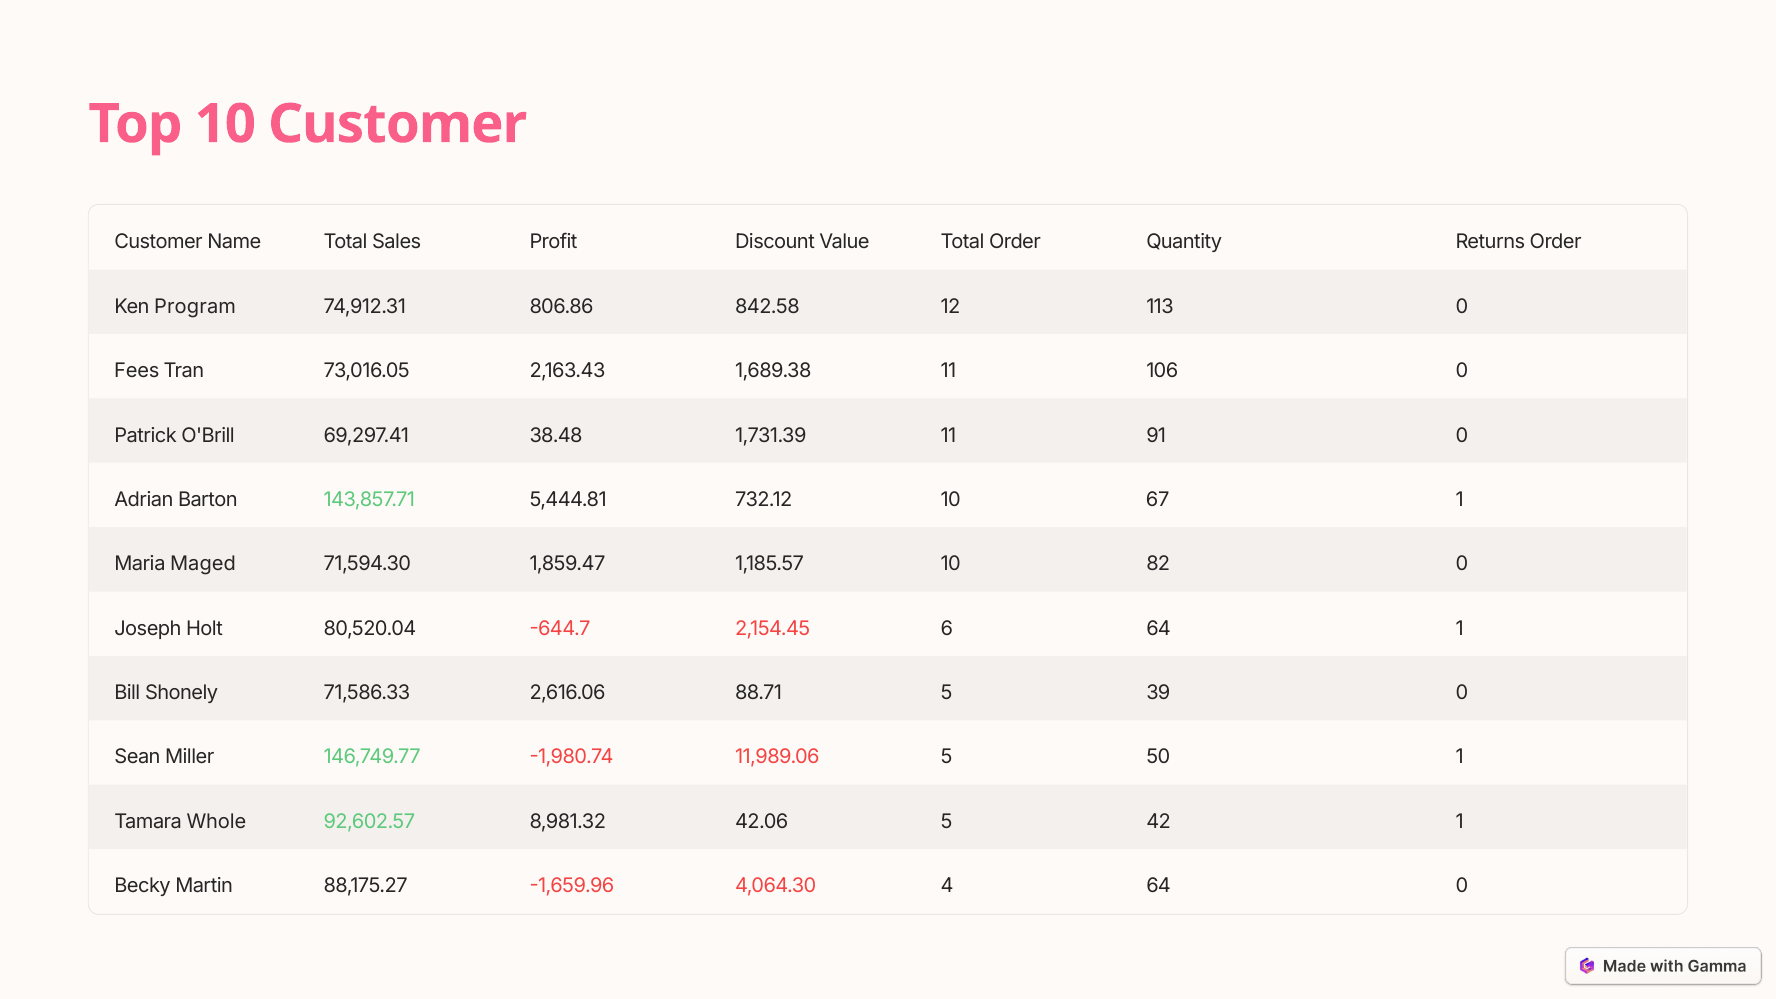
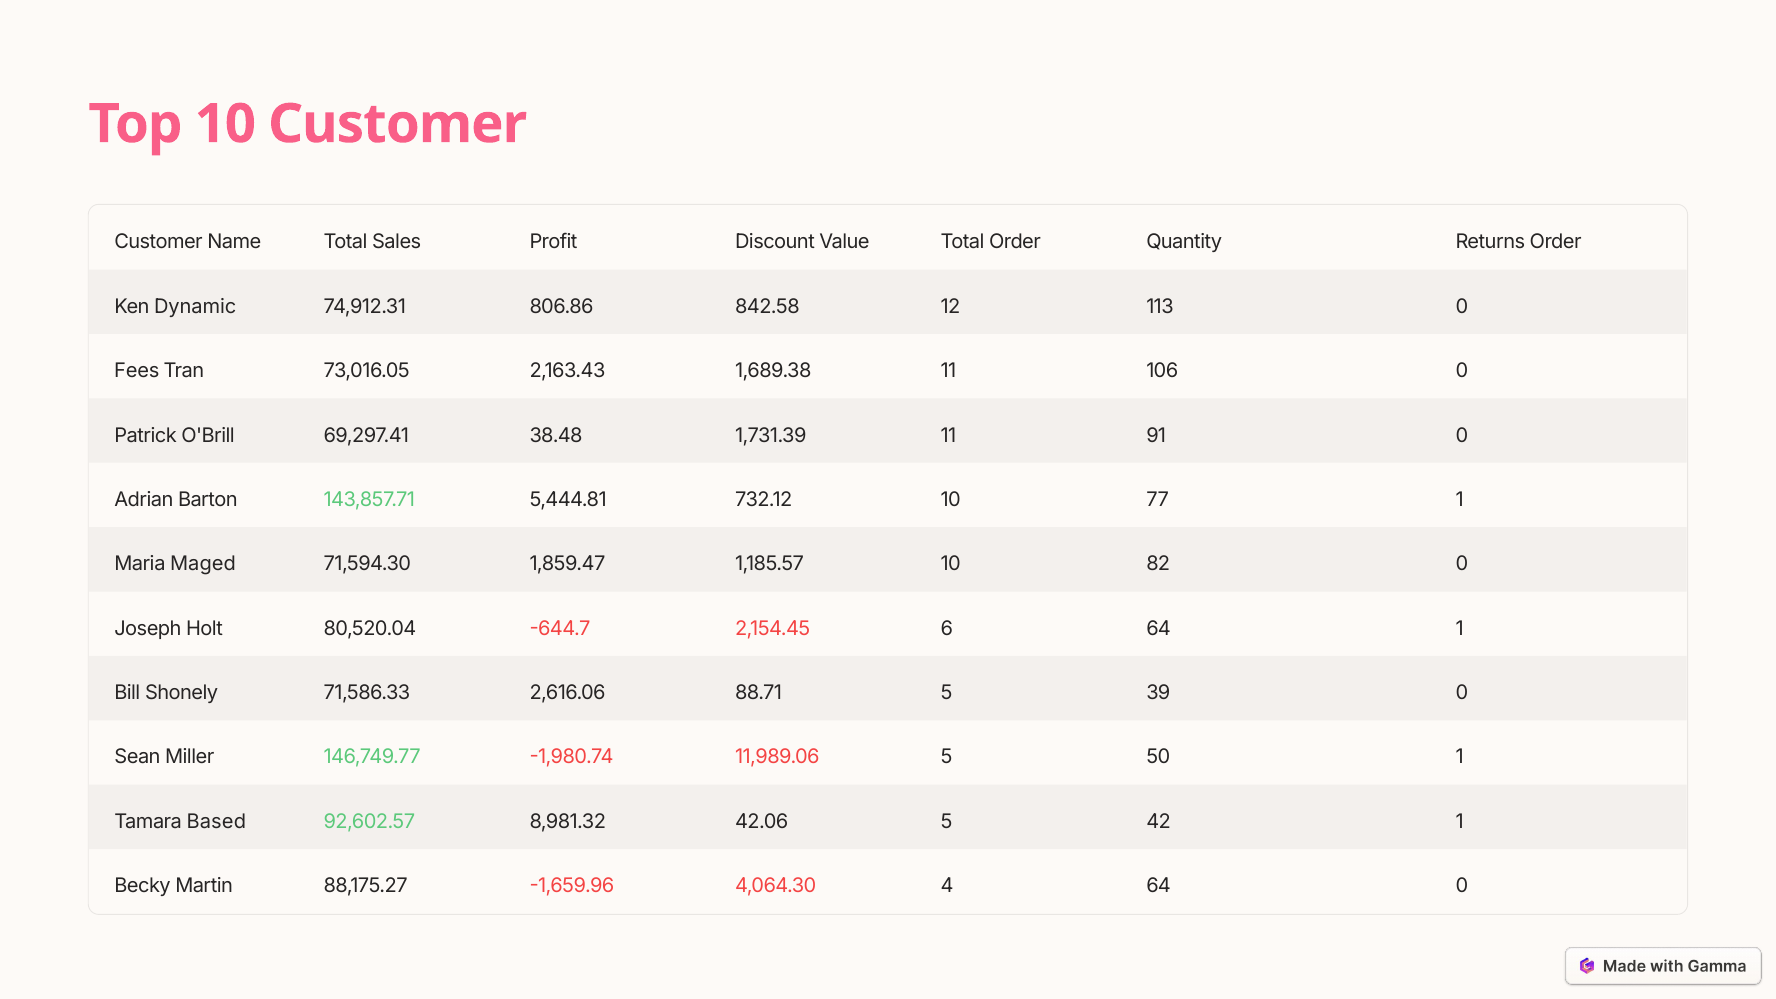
Program: Program -> Dynamic (195, 307)
67: 67 -> 77 (1158, 500)
Whole: Whole -> Based (216, 822)
